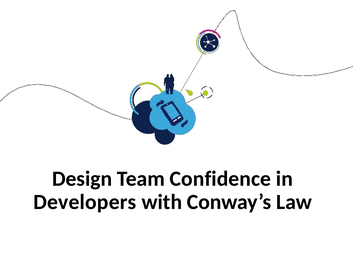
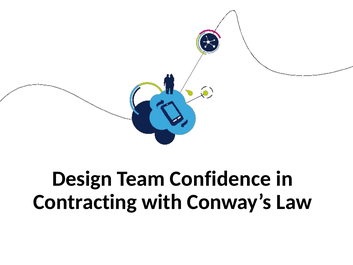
Developers: Developers -> Contracting (85, 202)
